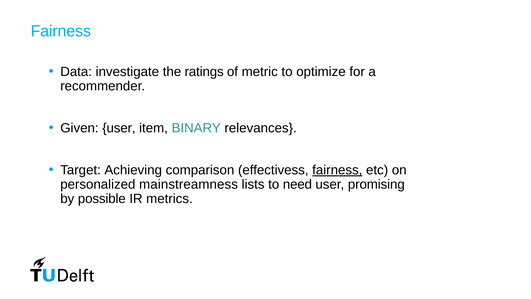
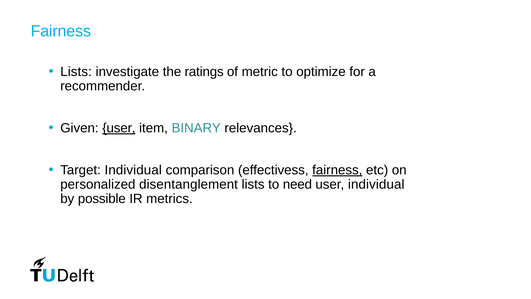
Data: Data -> Lists (76, 72)
user underline: none -> present (119, 128)
Target Achieving: Achieving -> Individual (133, 170)
mainstreamness: mainstreamness -> disentanglement (189, 184)
user promising: promising -> individual (376, 184)
